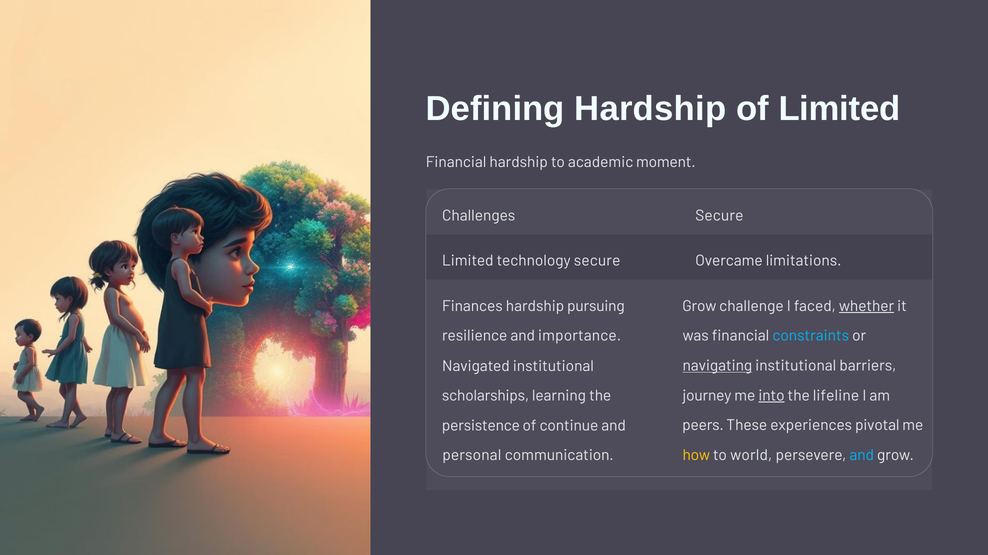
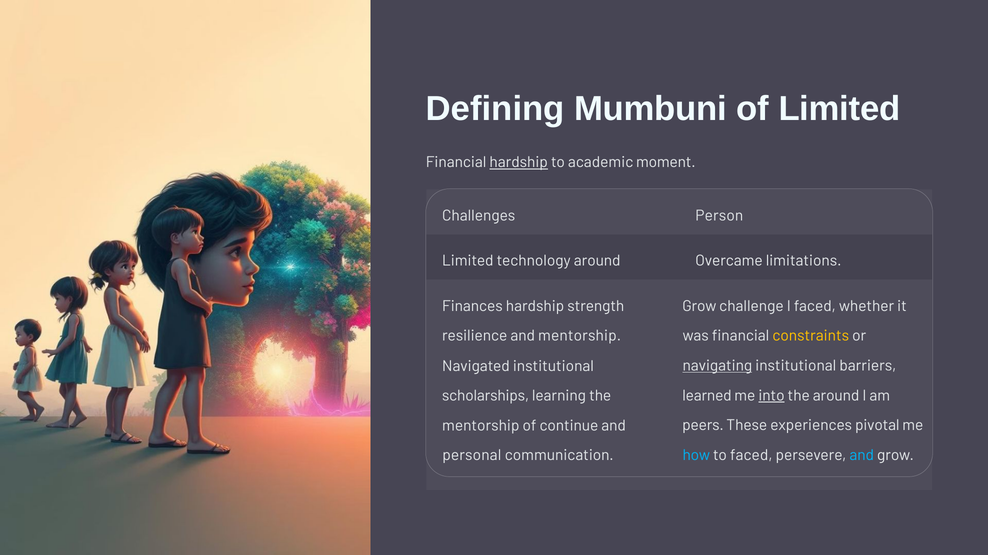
Defining Hardship: Hardship -> Mumbuni (650, 109)
hardship underline: none -> present (519, 162)
Challenges Secure: Secure -> Person (719, 216)
technology secure: secure -> around (597, 261)
pursuing: pursuing -> strength (596, 306)
whether underline: present -> none (867, 306)
and importance: importance -> mentorship (580, 336)
constraints colour: light blue -> yellow (811, 336)
journey: journey -> learned (707, 396)
the lifeline: lifeline -> around (836, 396)
persistence: persistence -> mentorship (481, 426)
how colour: yellow -> light blue (696, 456)
to world: world -> faced (751, 456)
